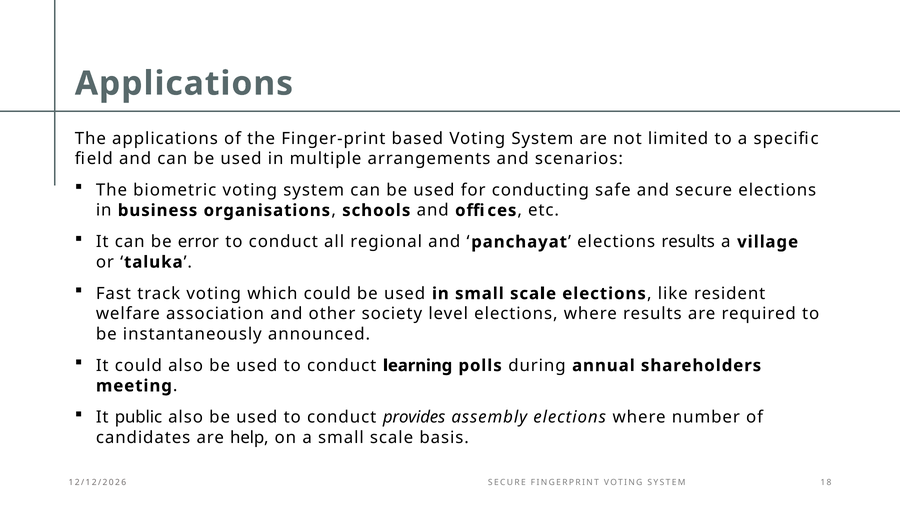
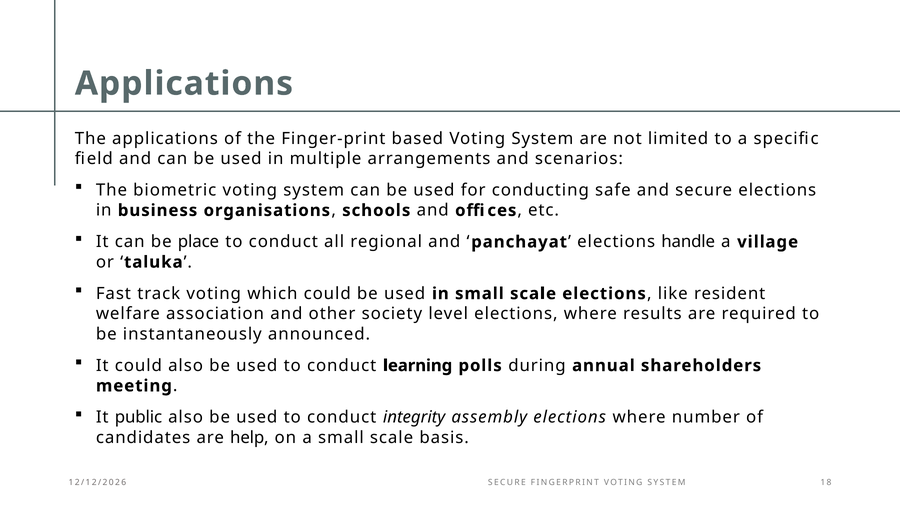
error: error -> place (198, 242)
elections results: results -> handle (688, 242)
provides: provides -> integrity (414, 417)
